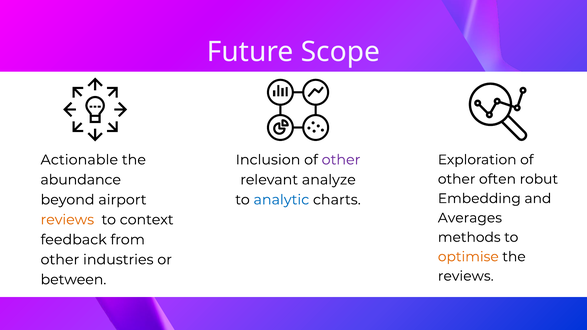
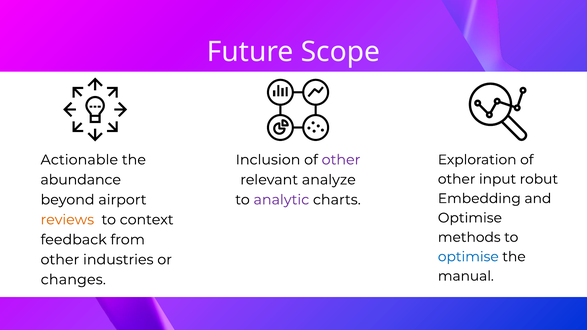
often: often -> input (498, 179)
analytic colour: blue -> purple (281, 200)
Averages: Averages -> Optimise (470, 218)
optimise colour: orange -> blue (468, 257)
reviews: reviews -> manual (466, 276)
between: between -> changes (73, 280)
